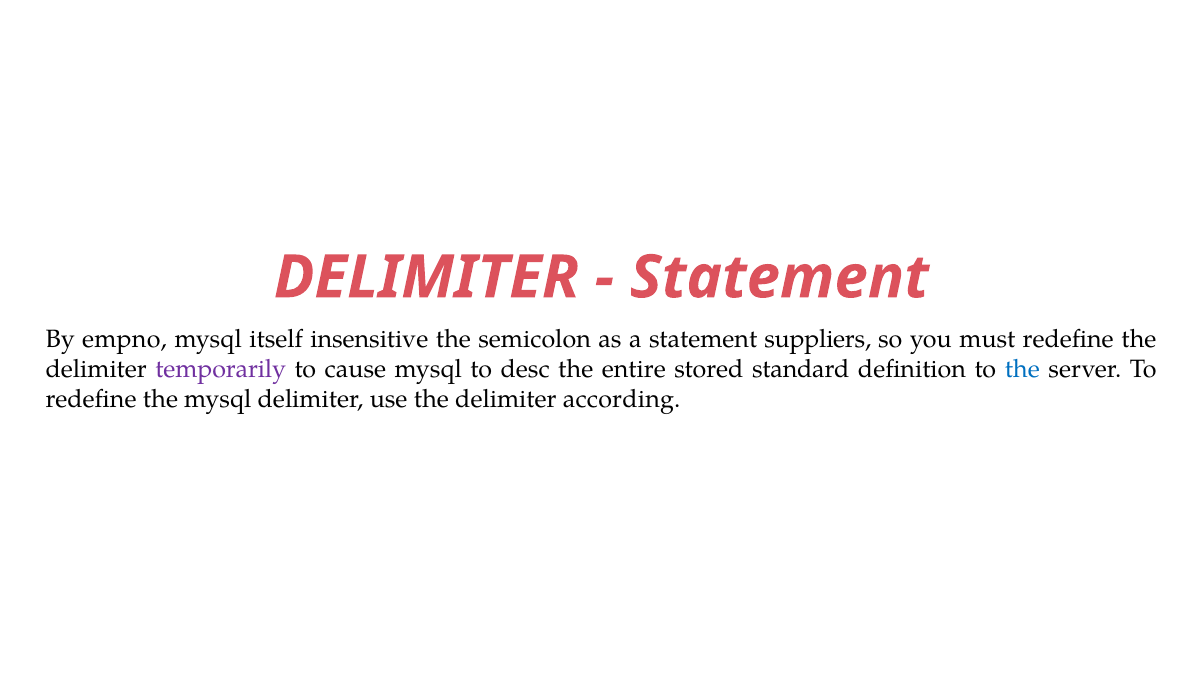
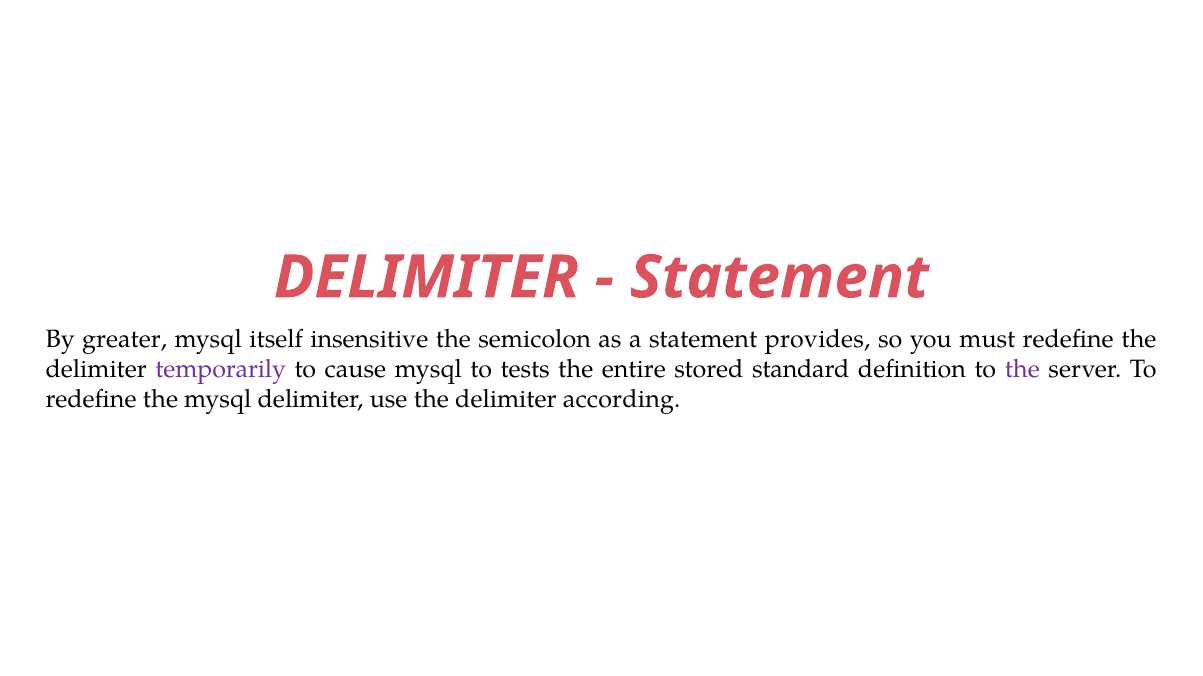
empno: empno -> greater (125, 340)
suppliers: suppliers -> provides (818, 340)
desc: desc -> tests (525, 370)
the colour: blue -> purple (1022, 370)
